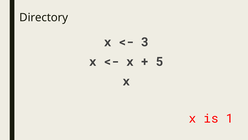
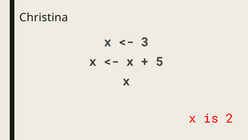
Directory: Directory -> Christina (44, 17)
1: 1 -> 2 (230, 118)
